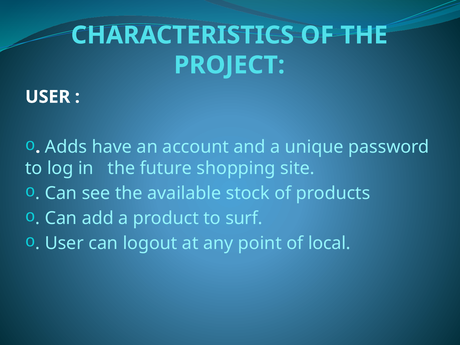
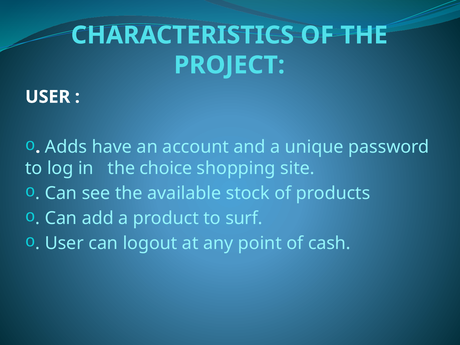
future: future -> choice (166, 168)
local: local -> cash (329, 243)
